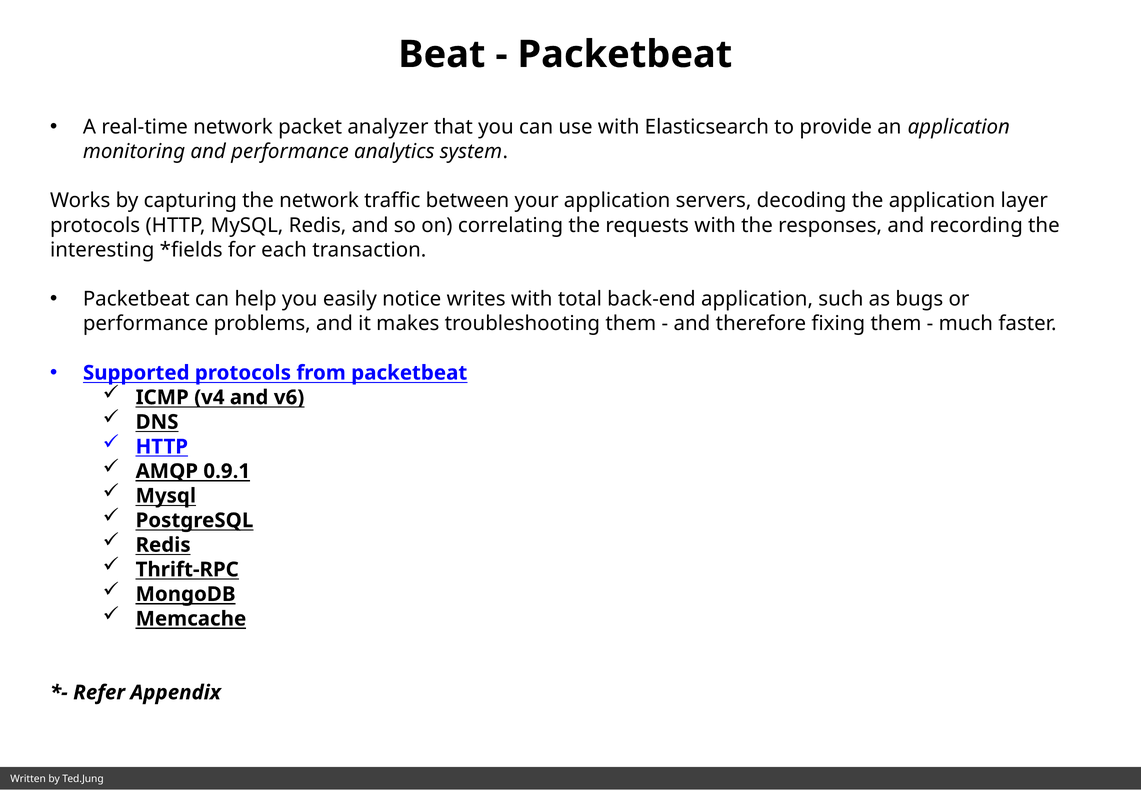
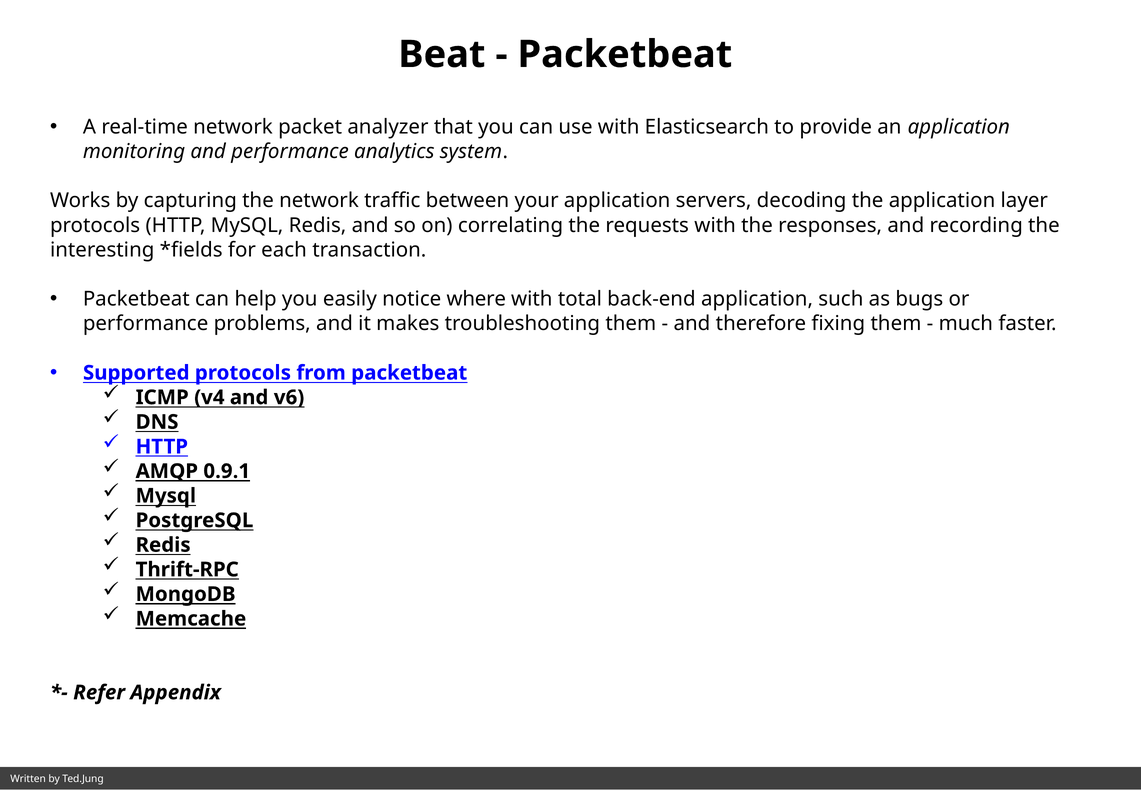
writes: writes -> where (476, 299)
